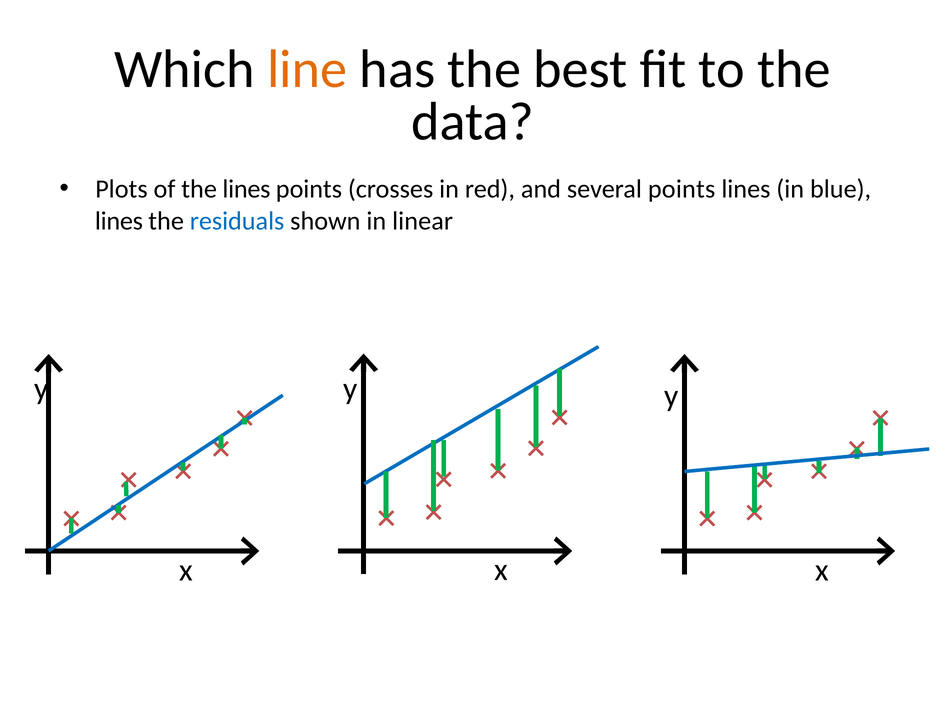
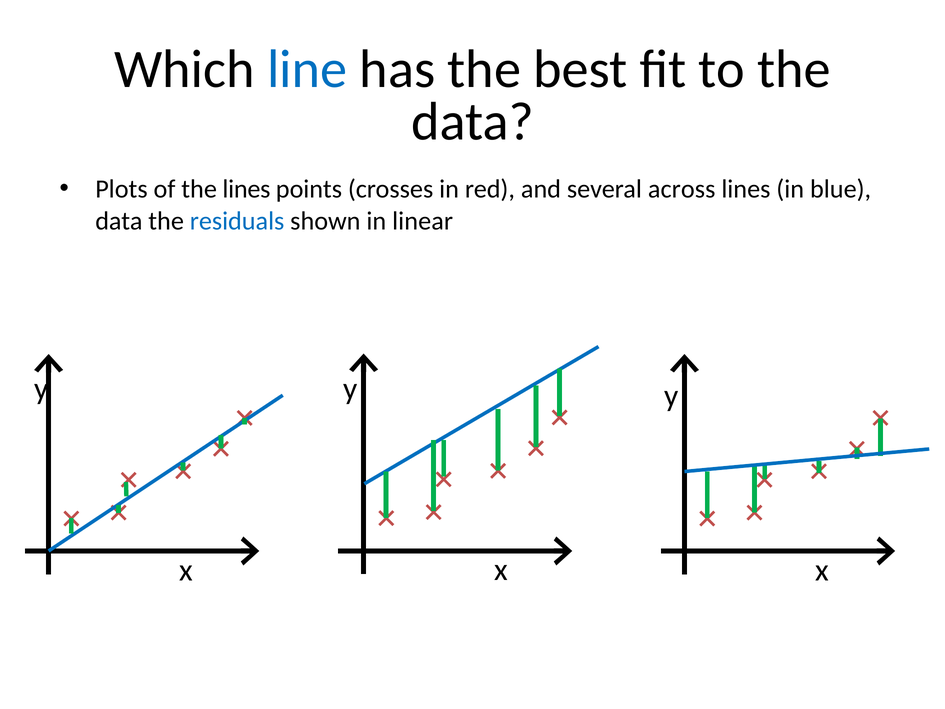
line colour: orange -> blue (307, 69)
several points: points -> across (682, 189)
lines: lines -> data (119, 221)
